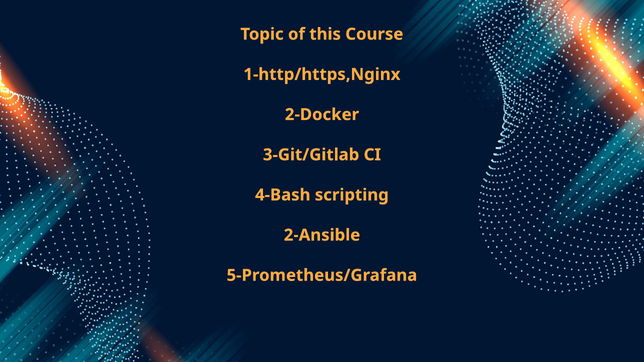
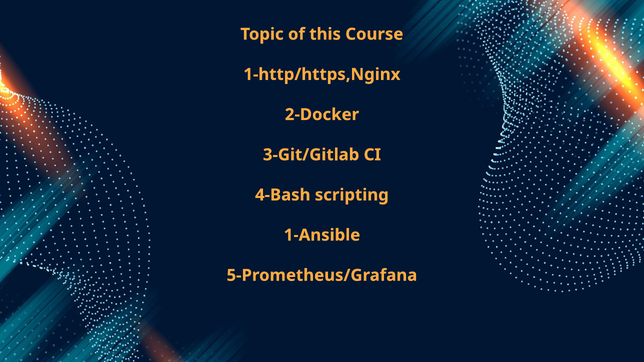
2-Ansible: 2-Ansible -> 1-Ansible (322, 235)
